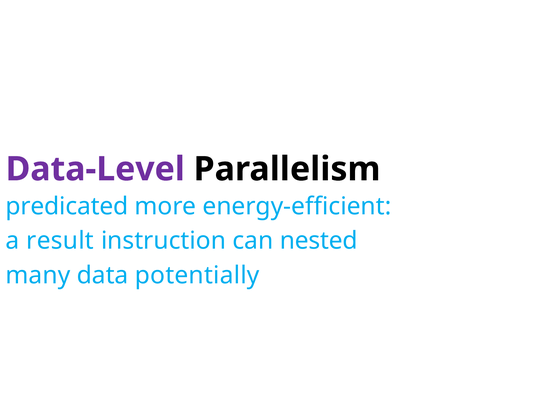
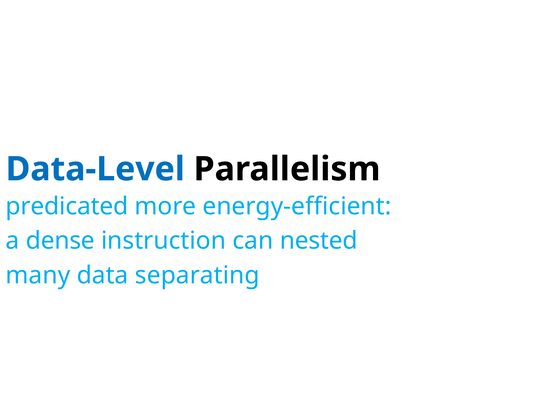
Data-Level colour: purple -> blue (95, 169)
result: result -> dense (60, 241)
potentially: potentially -> separating (197, 275)
